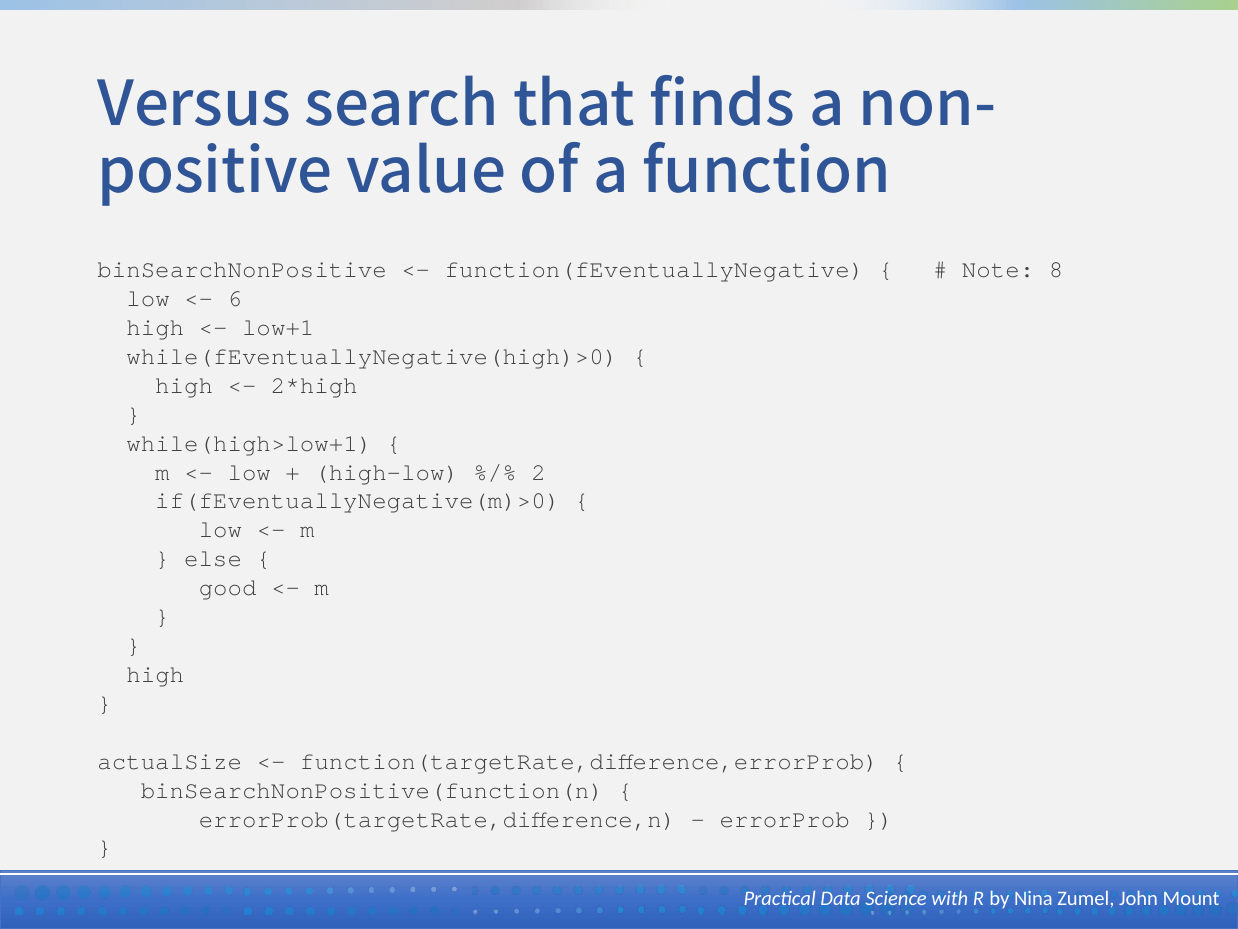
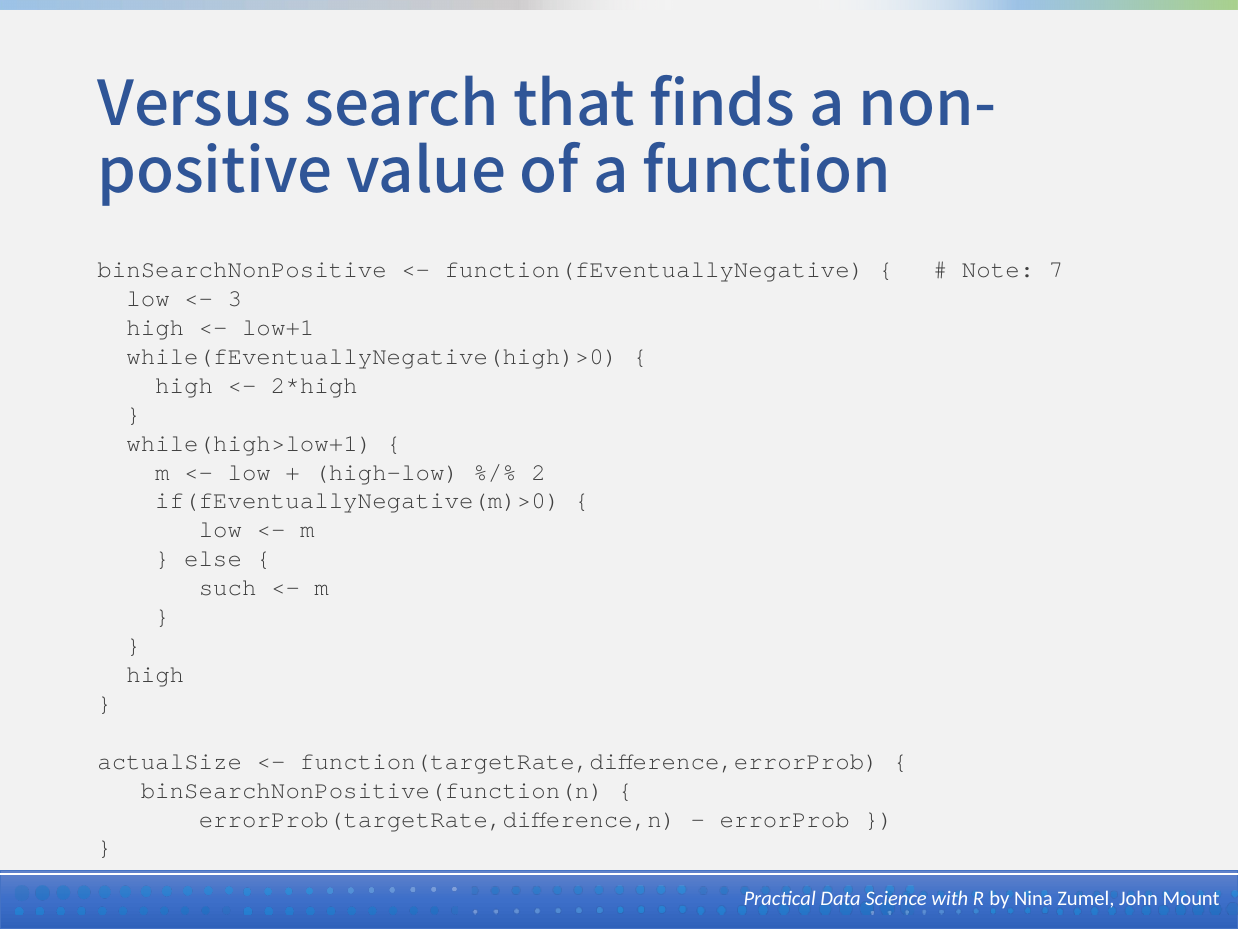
8: 8 -> 7 (1056, 269)
6: 6 -> 3 (235, 298)
good: good -> such (228, 587)
